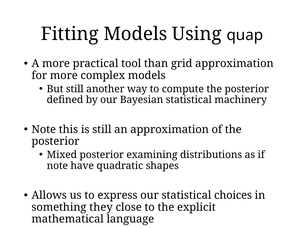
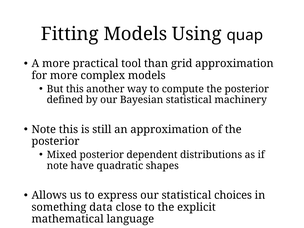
But still: still -> this (75, 89)
examining: examining -> dependent (152, 155)
they: they -> data (101, 207)
